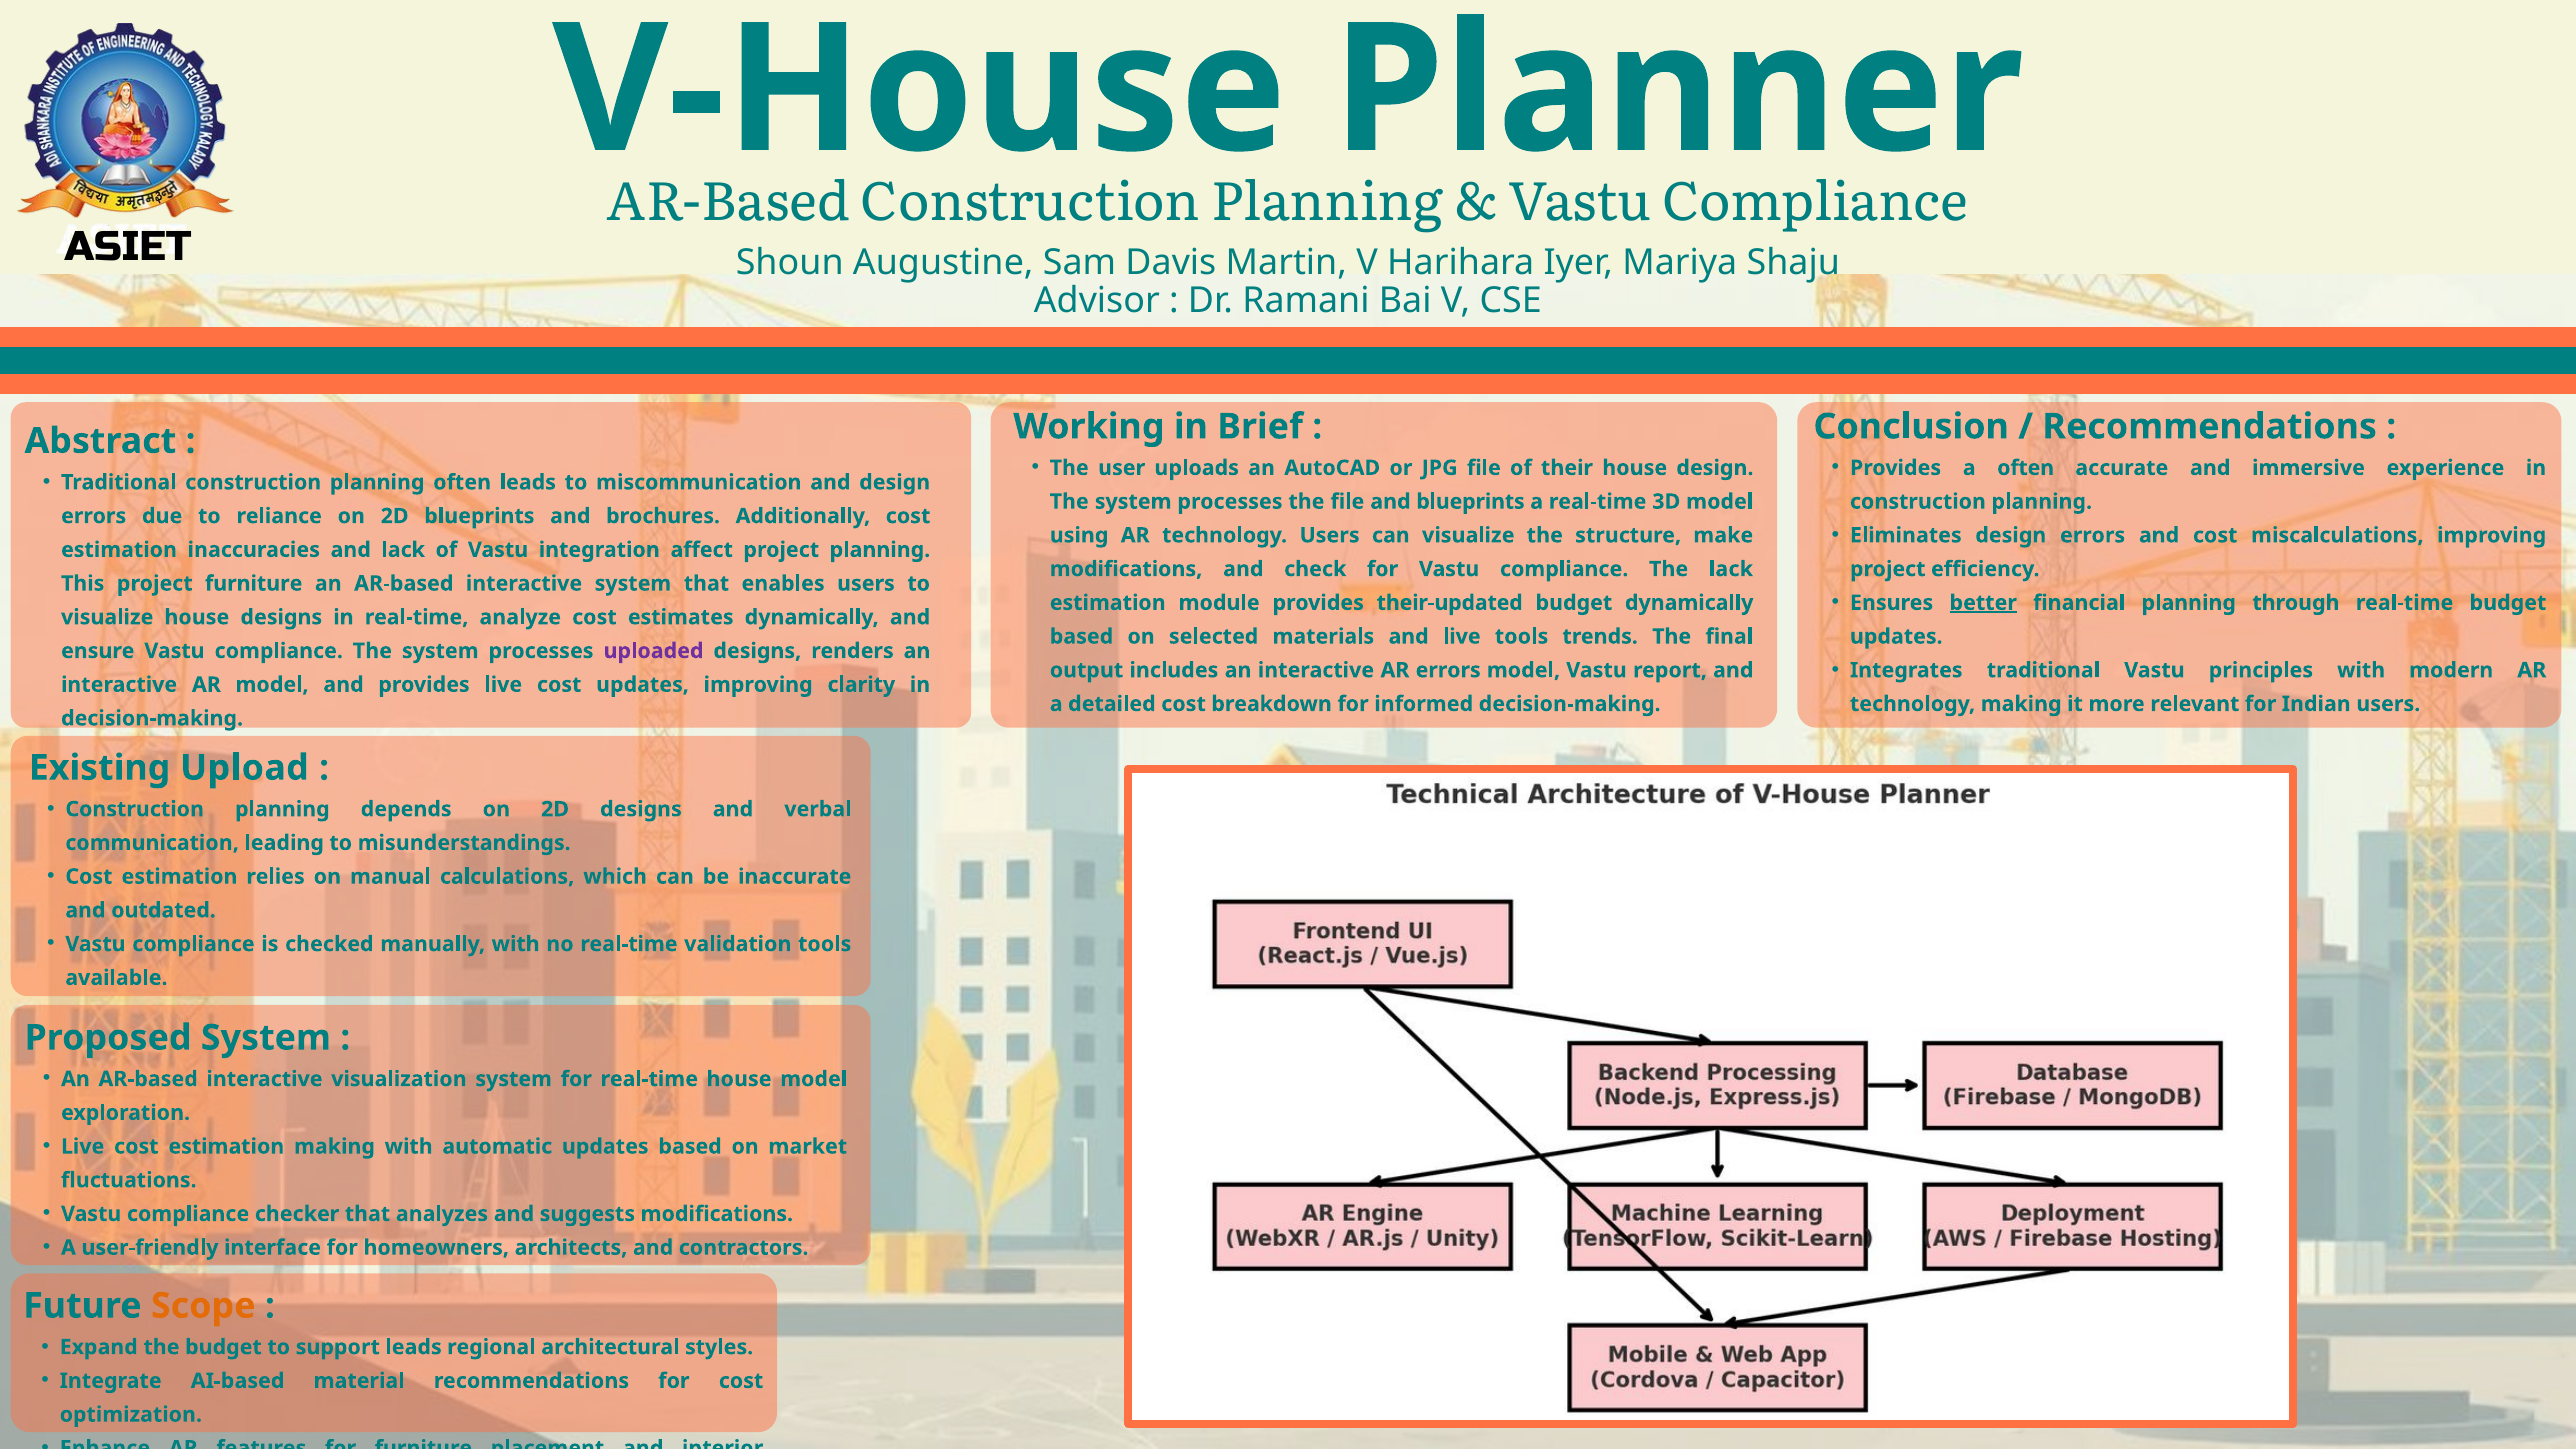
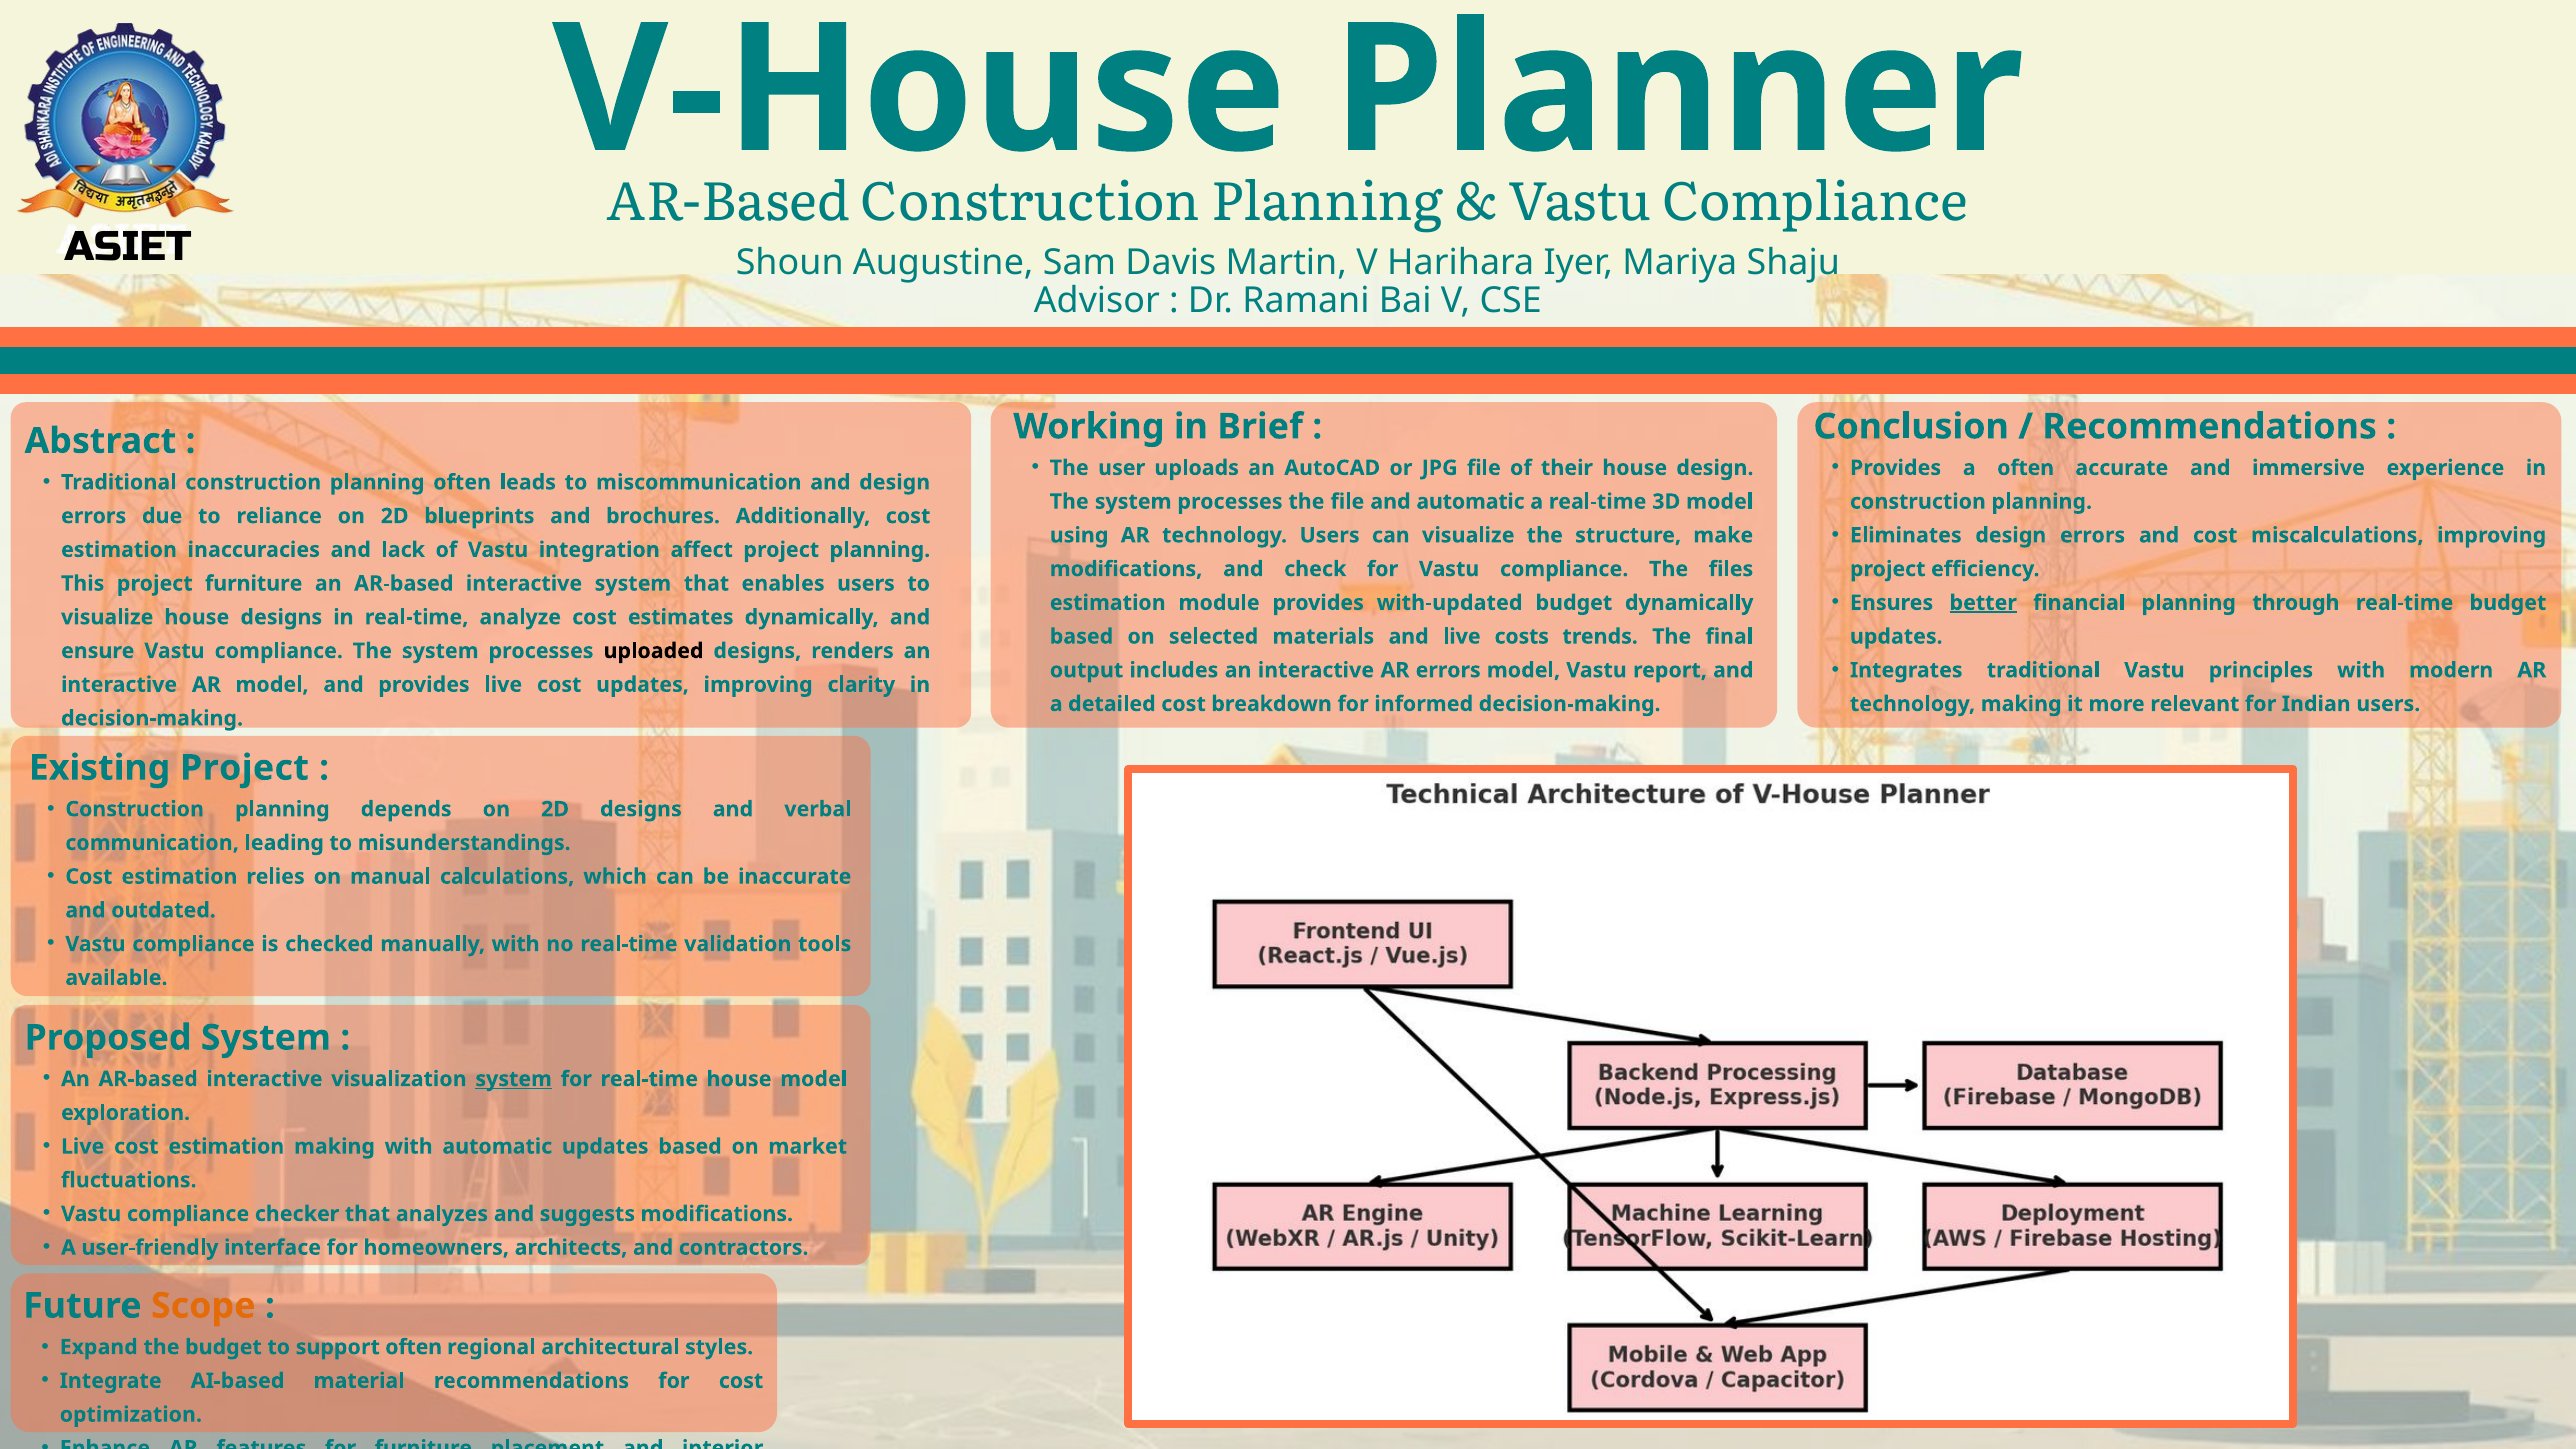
and blueprints: blueprints -> automatic (1471, 502)
The lack: lack -> files (1731, 569)
their-updated: their-updated -> with-updated (1450, 603)
live tools: tools -> costs (1522, 637)
uploaded colour: purple -> black (654, 651)
Existing Upload: Upload -> Project (244, 768)
system underline: none -> present (514, 1079)
support leads: leads -> often (414, 1347)
